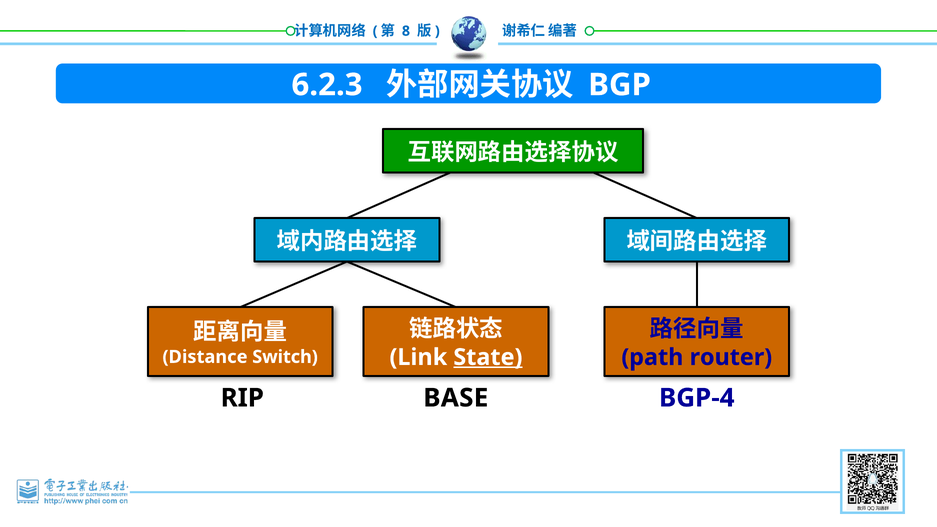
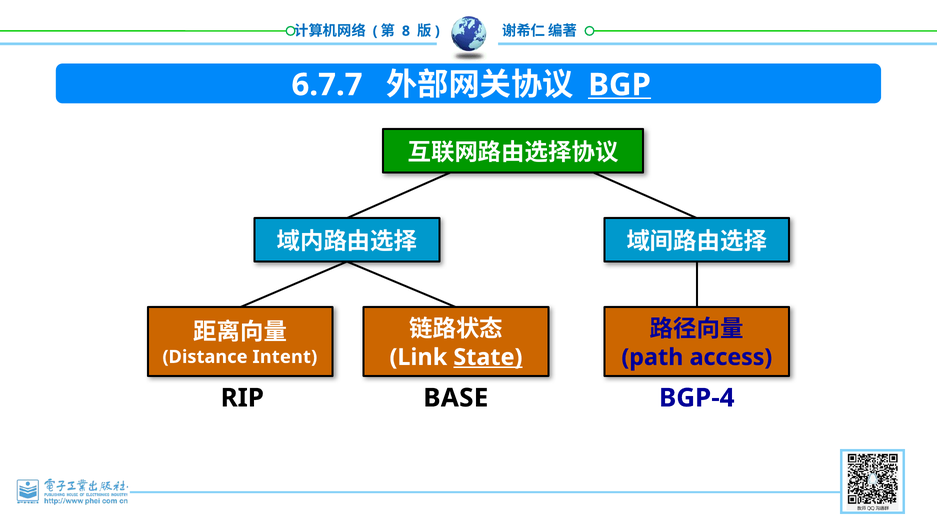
6.2.3: 6.2.3 -> 6.7.7 (327, 85)
BGP underline: none -> present (620, 85)
router: router -> access (731, 357)
Switch: Switch -> Intent (285, 357)
